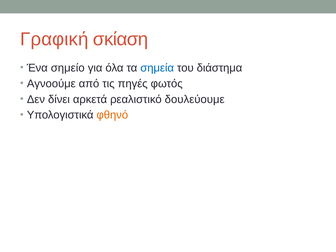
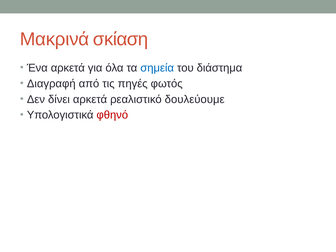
Γραφική: Γραφική -> Μακρινά (55, 39)
Ένα σημείο: σημείο -> αρκετά (68, 68)
Αγνοούμε: Αγνοούμε -> Διαγραφή (51, 84)
φθηνό colour: orange -> red (112, 115)
